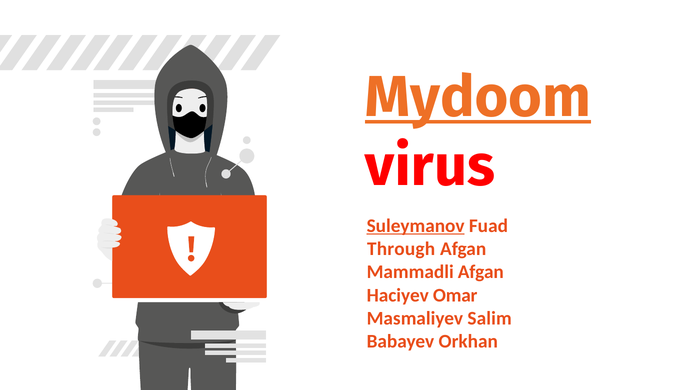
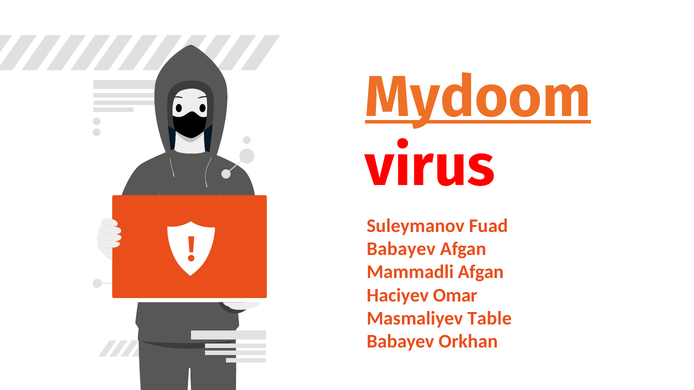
Suleymanov underline: present -> none (416, 226)
Through: Through -> Babayev (401, 249)
Salim: Salim -> Table (490, 319)
